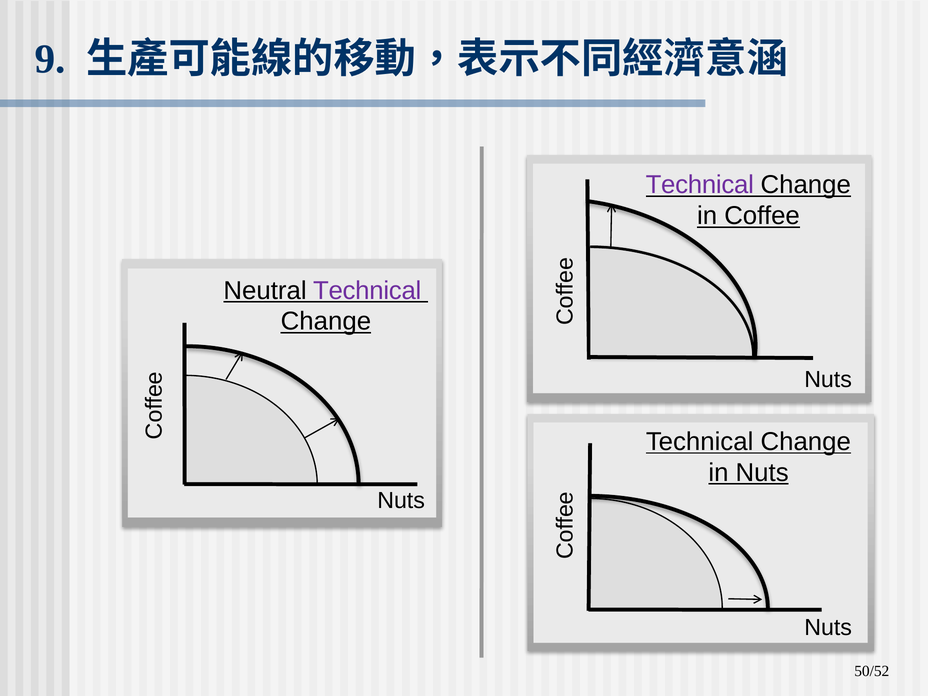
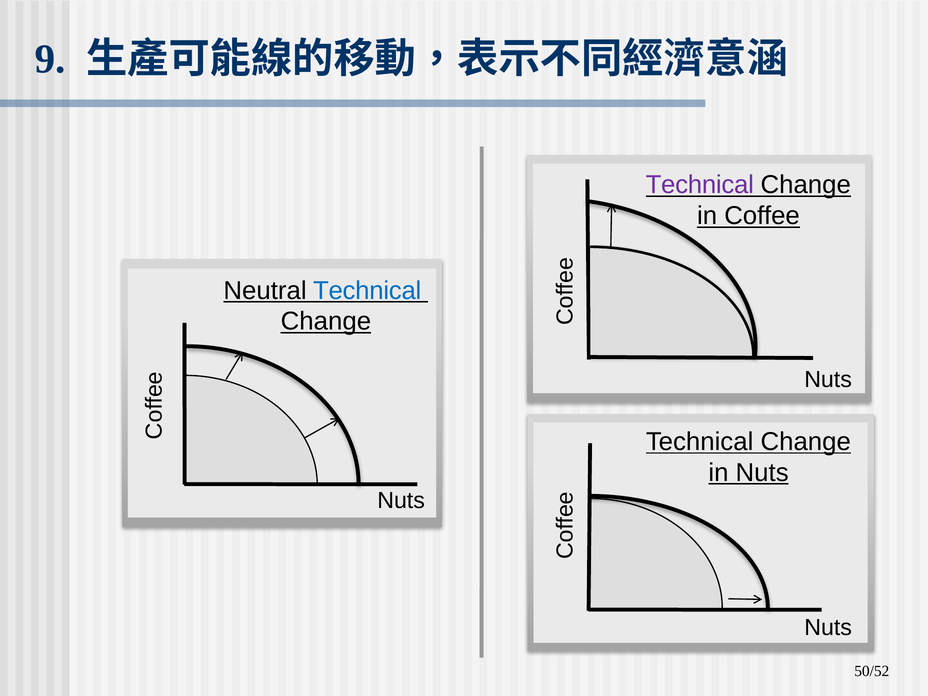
Technical colour: purple -> blue (367, 291)
